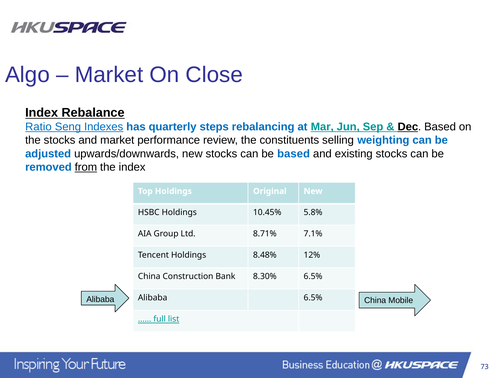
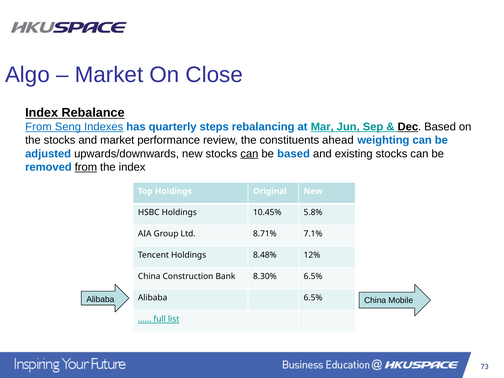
Ratio: Ratio -> From (38, 127)
selling: selling -> ahead (338, 140)
can underline: none -> present (249, 154)
